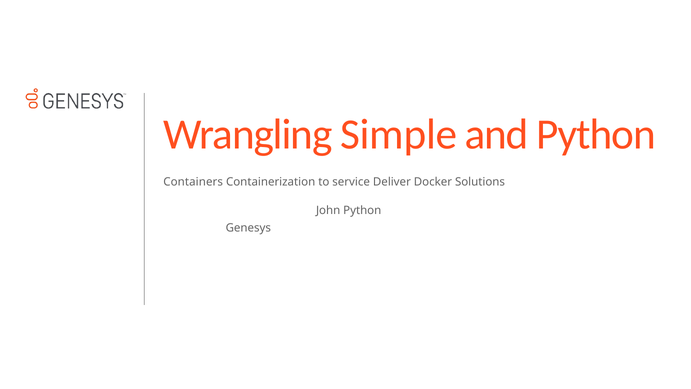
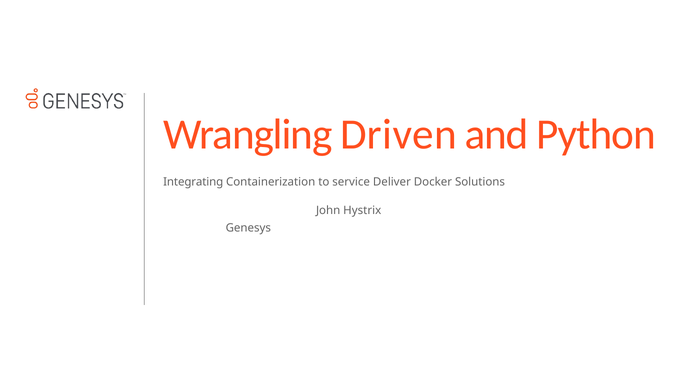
Simple: Simple -> Driven (398, 134)
Containers: Containers -> Integrating (193, 182)
John Python: Python -> Hystrix (362, 210)
